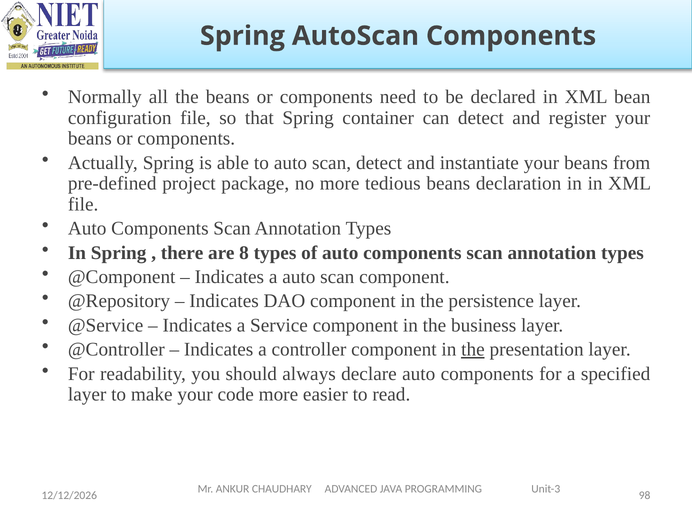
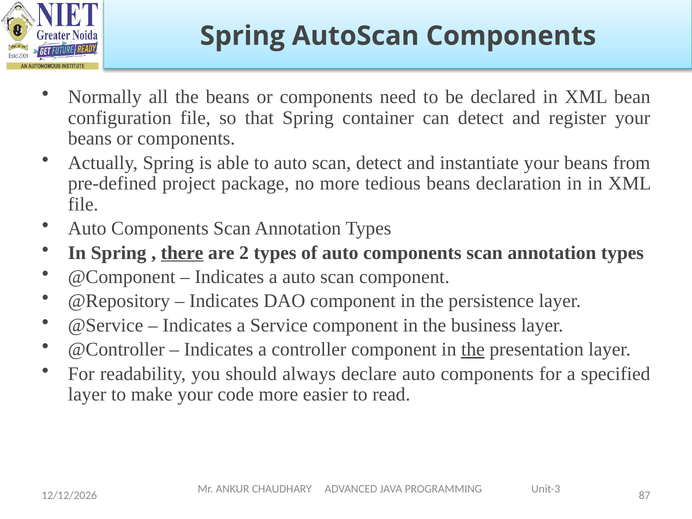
there underline: none -> present (182, 253)
8: 8 -> 2 (244, 253)
98: 98 -> 87 (645, 496)
